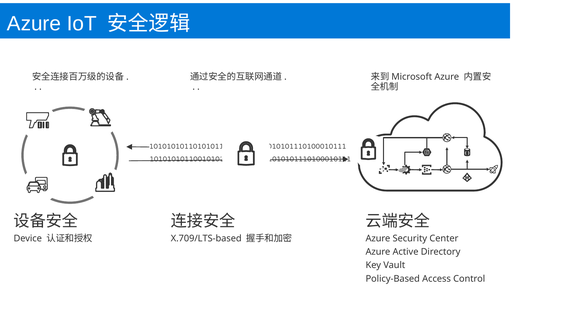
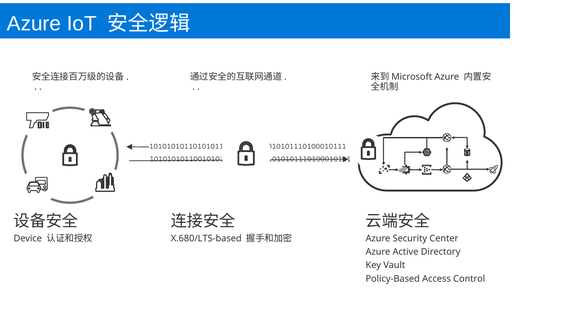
X.709/LTS-based: X.709/LTS-based -> X.680/LTS-based (206, 239)
